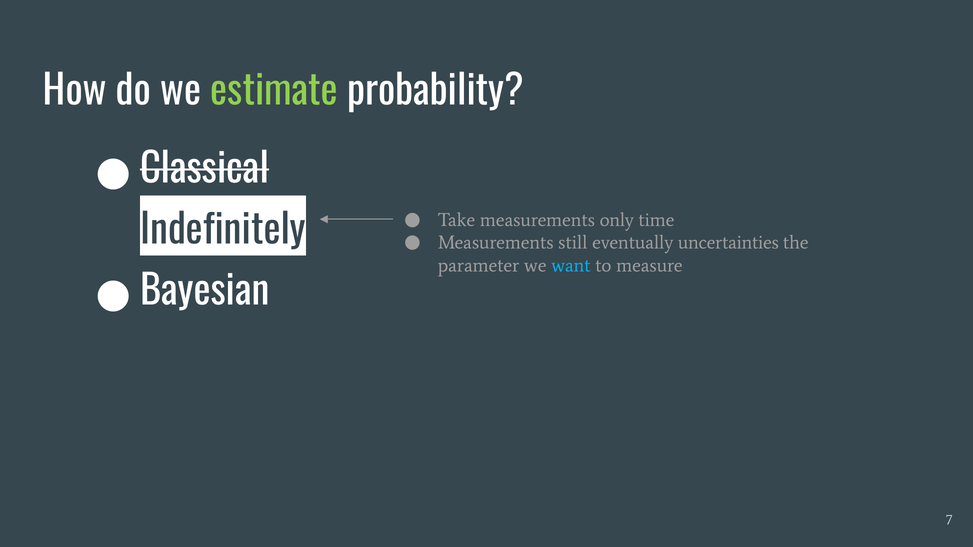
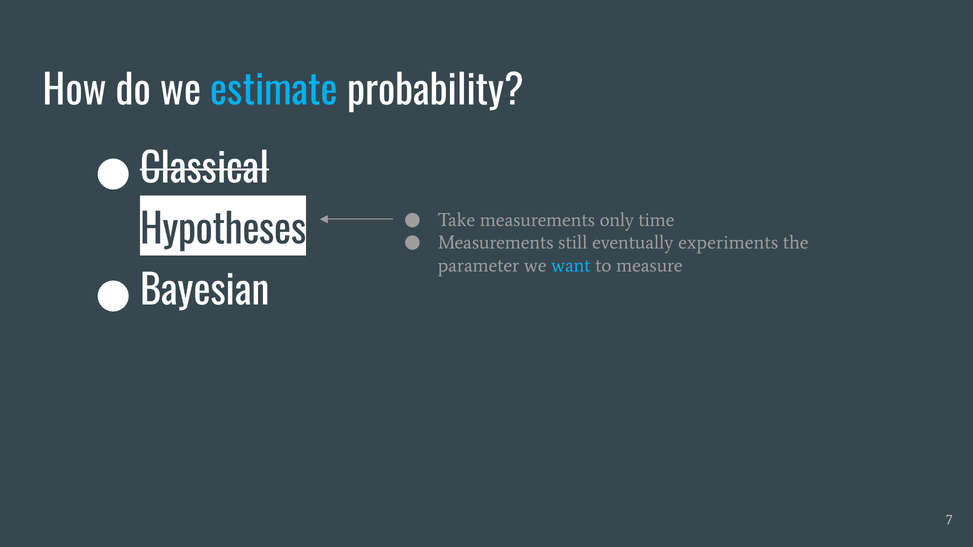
estimate colour: light green -> light blue (274, 92)
Indefinitely: Indefinitely -> Hypotheses (223, 230)
uncertainties: uncertainties -> experiments (728, 243)
